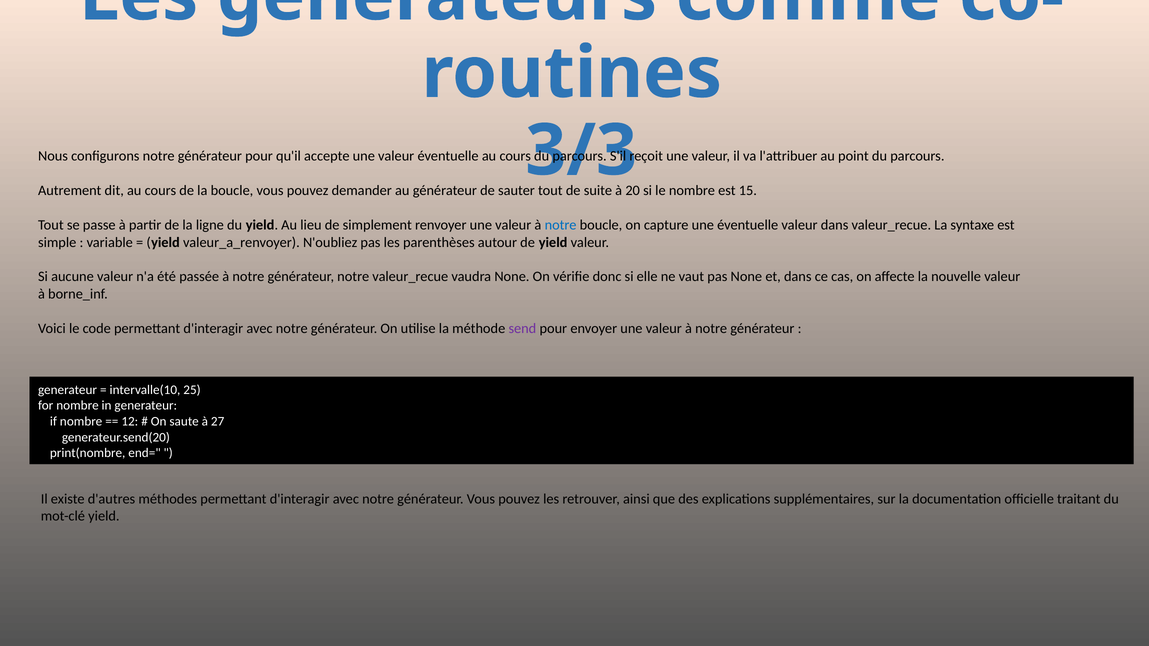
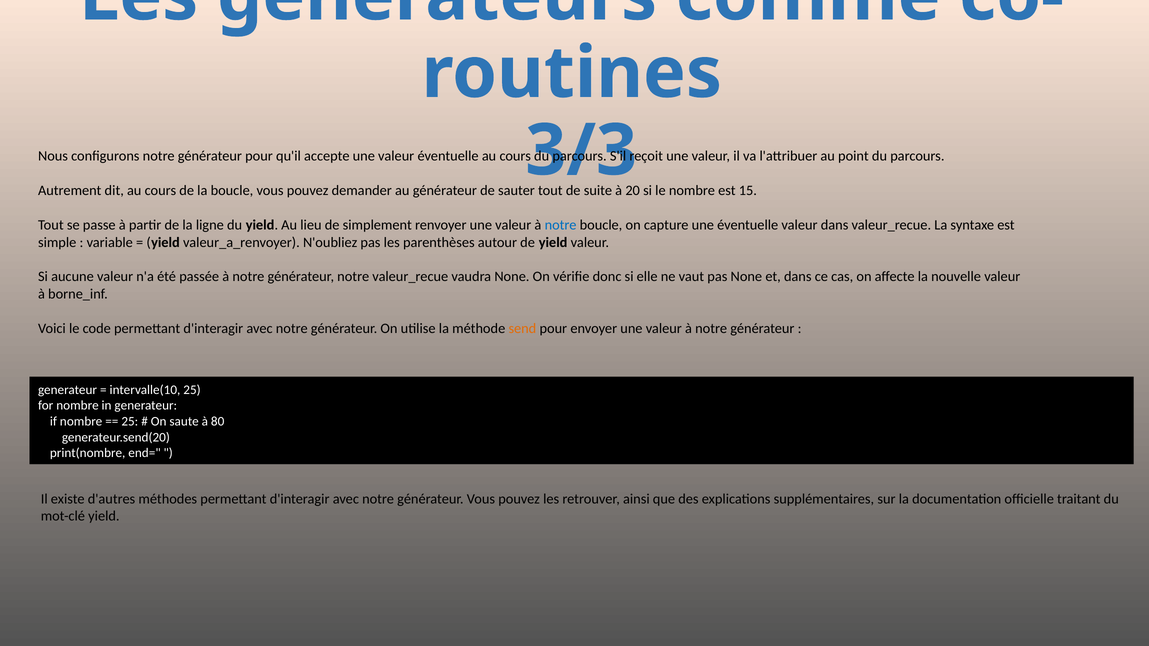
send colour: purple -> orange (522, 329)
12: 12 -> 25 (130, 422)
27: 27 -> 80 (218, 422)
